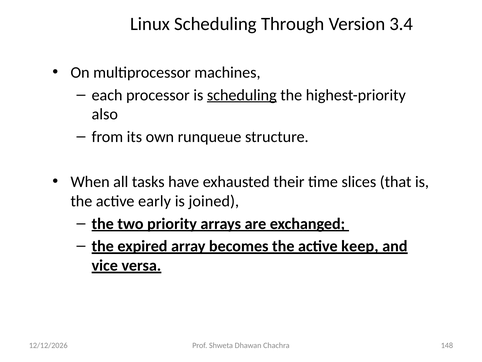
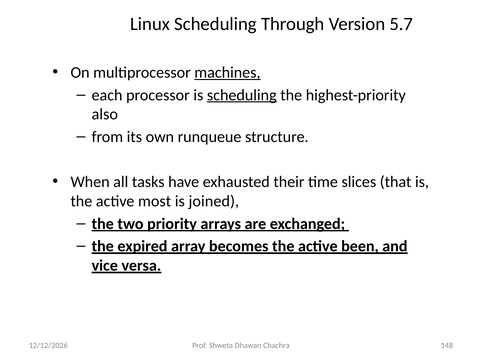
3.4: 3.4 -> 5.7 (401, 24)
machines underline: none -> present (227, 72)
early: early -> most (155, 201)
keep: keep -> been (360, 246)
